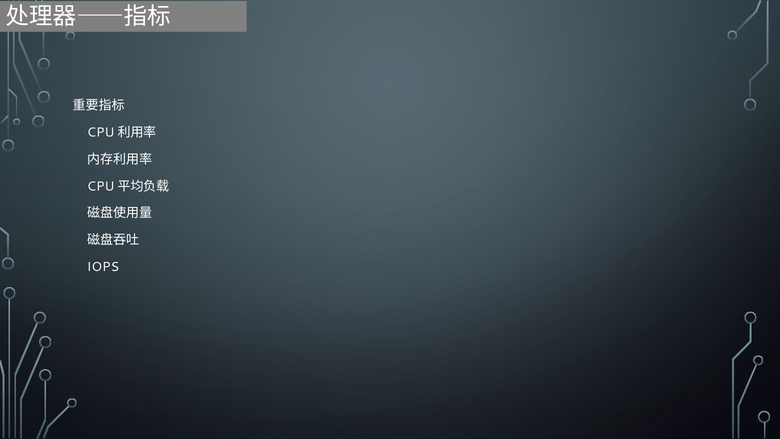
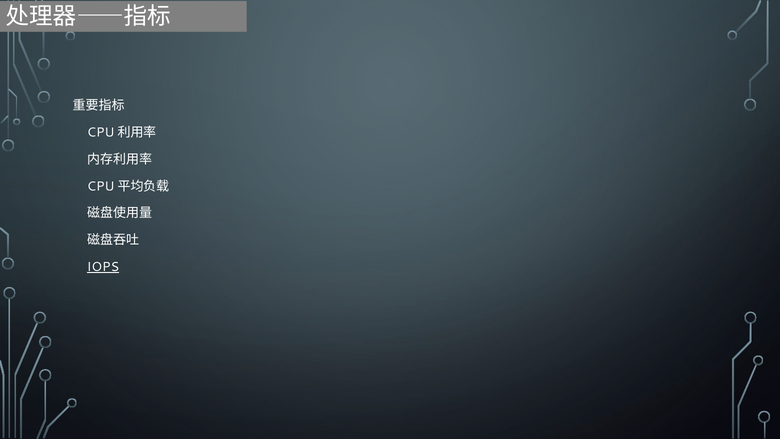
IOPS underline: none -> present (103, 267)
